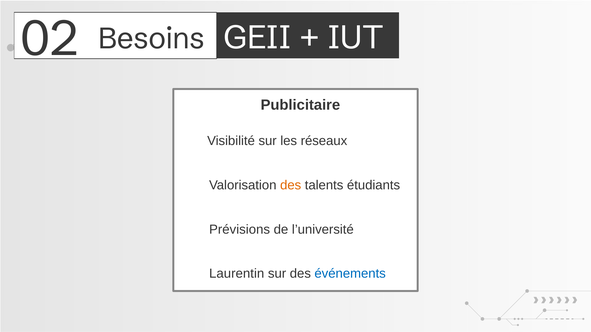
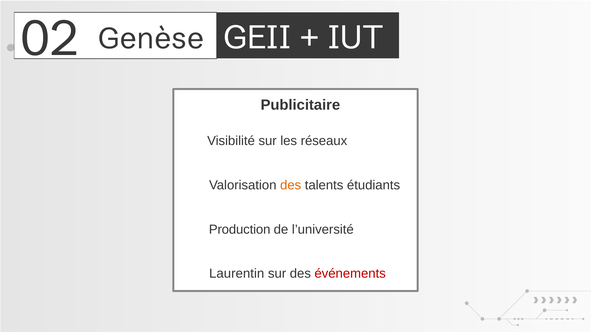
Besoins: Besoins -> Genèse (151, 39)
Prévisions: Prévisions -> Production (240, 230)
événements colour: blue -> red (350, 274)
